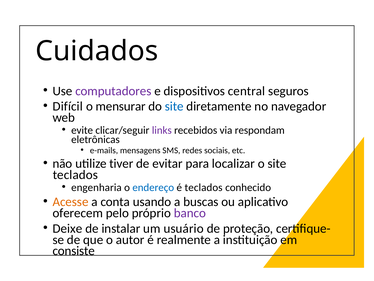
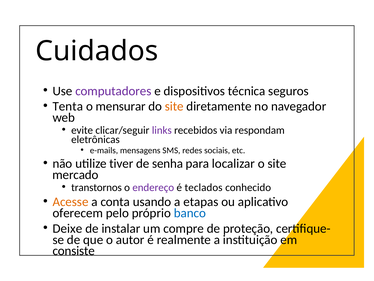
central: central -> técnica (247, 91)
Difícil: Difícil -> Tenta (68, 106)
site colour: blue -> orange (174, 106)
evitar: evitar -> senha (168, 163)
teclados: teclados -> mercado (75, 175)
engenharia: engenharia -> transtornos (97, 187)
endereço colour: blue -> purple (153, 187)
buscas: buscas -> etapas (201, 201)
banco colour: purple -> blue (190, 213)
usuário: usuário -> compre (184, 228)
